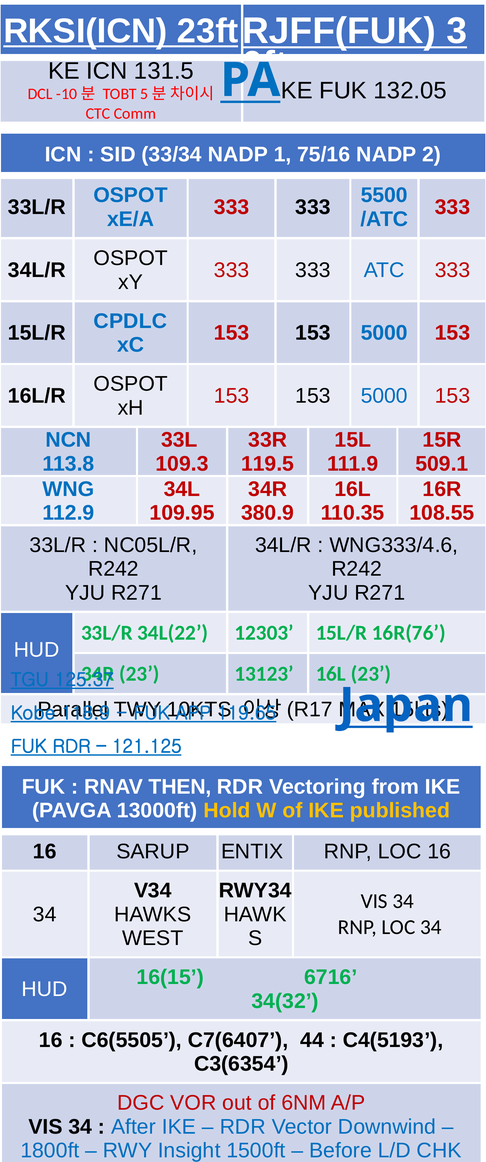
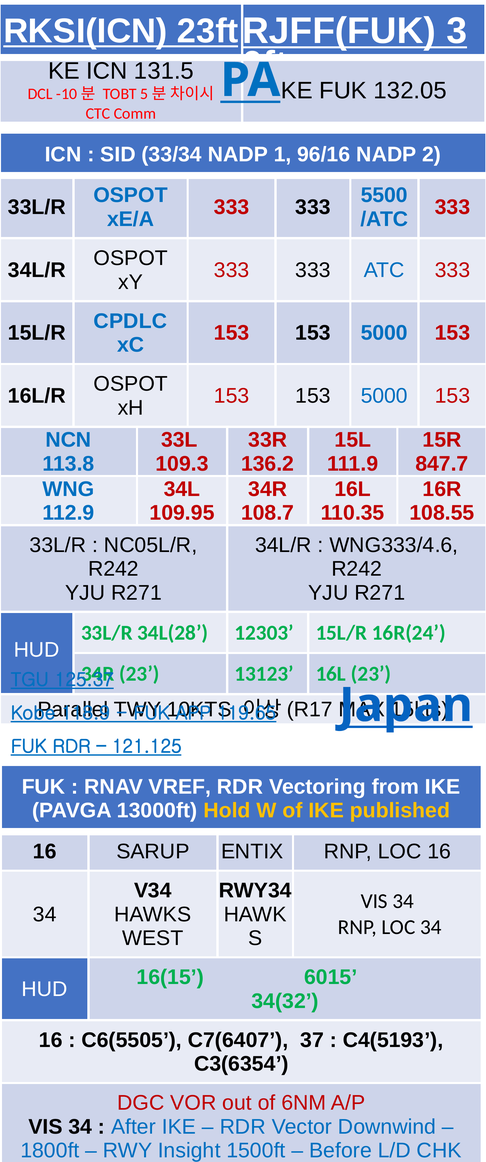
75/16: 75/16 -> 96/16 (324, 154)
119.5: 119.5 -> 136.2 (268, 464)
509.1: 509.1 -> 847.7 (442, 464)
380.9: 380.9 -> 108.7 (268, 513)
34L(22: 34L(22 -> 34L(28 (173, 633)
16R(76: 16R(76 -> 16R(24 (409, 633)
THEN: THEN -> VREF (180, 787)
6716: 6716 -> 6015 (331, 978)
44: 44 -> 37 (312, 1041)
